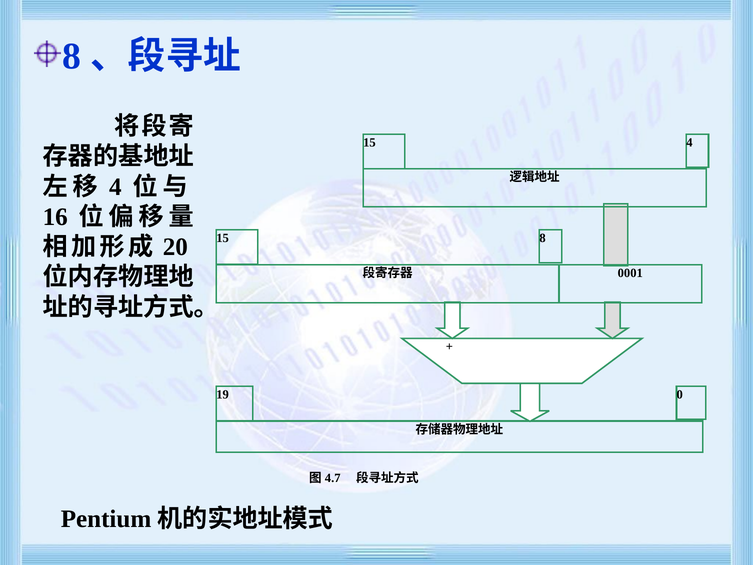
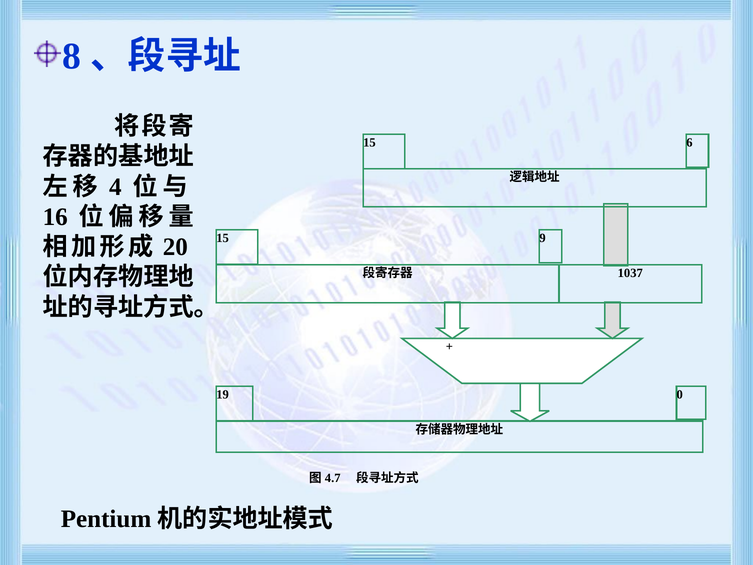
15 4: 4 -> 6 (689, 143)
15 8: 8 -> 9 (543, 238)
0001: 0001 -> 1037 (630, 273)
